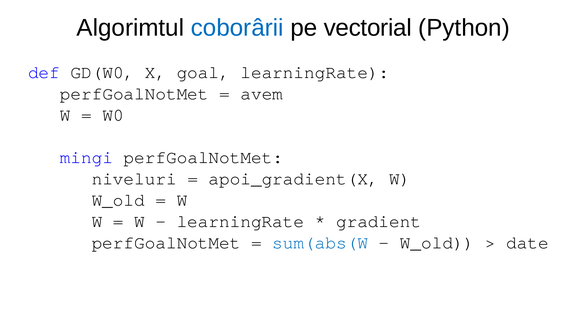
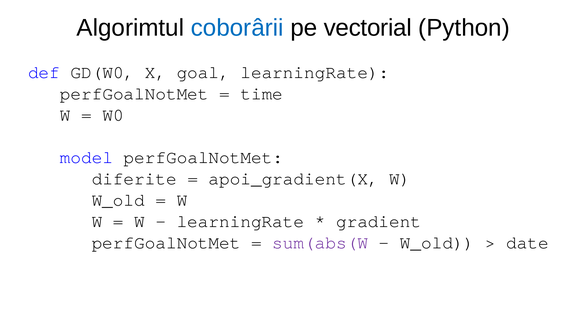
avem: avem -> time (262, 93)
mingi: mingi -> model (86, 157)
niveluri: niveluri -> diferite (134, 179)
sum(abs(W colour: blue -> purple (320, 243)
